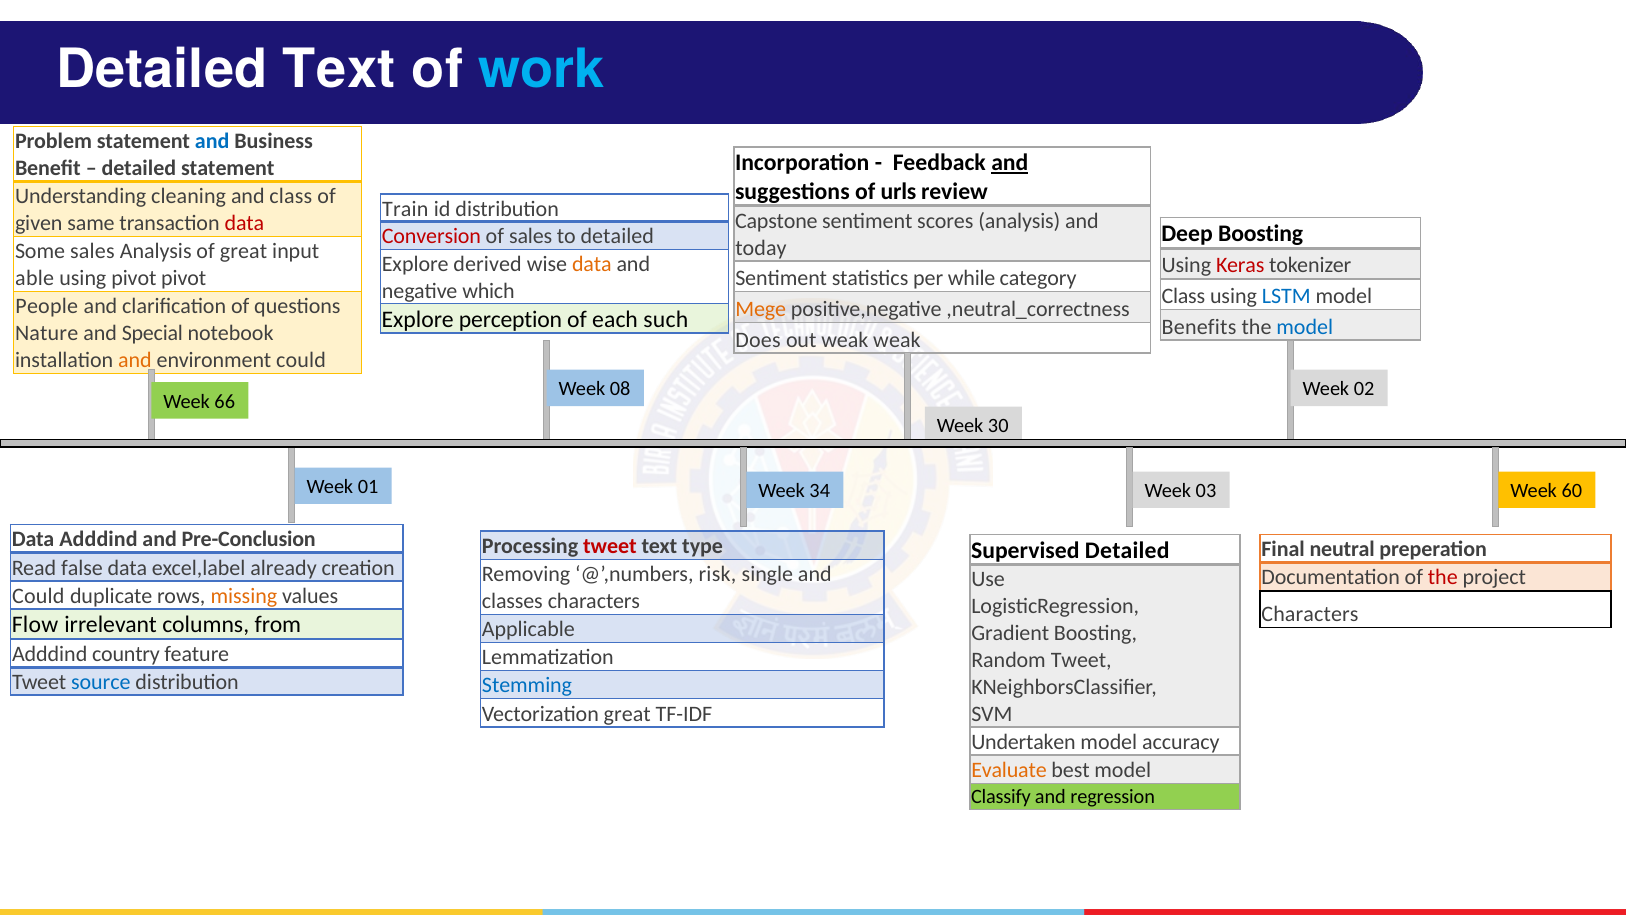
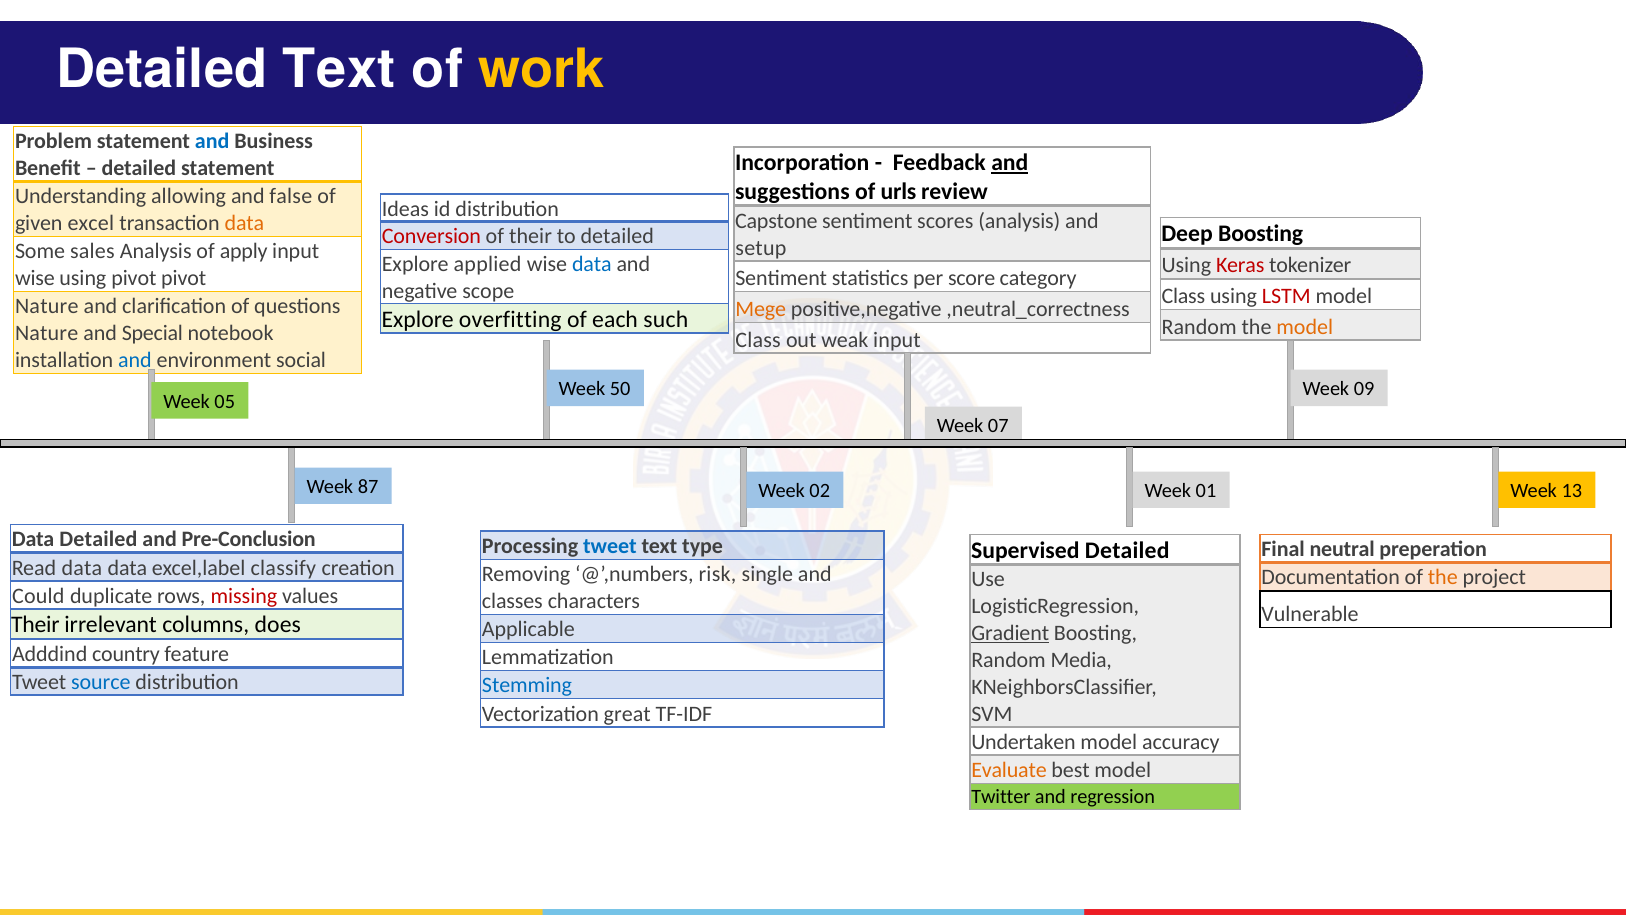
work colour: light blue -> yellow (541, 69)
cleaning: cleaning -> allowing (189, 196)
and class: class -> false (291, 196)
Train: Train -> Ideas (405, 209)
same: same -> excel (91, 223)
data colour: red -> orange (244, 223)
of sales: sales -> their (531, 236)
today: today -> setup (761, 248)
of great: great -> apply (244, 251)
derived: derived -> applied (488, 264)
data colour: orange -> blue (592, 264)
able: able -> wise (35, 278)
while: while -> score (972, 278)
which: which -> scope (488, 291)
LSTM colour: blue -> red (1286, 296)
People: People -> Nature (47, 306)
perception: perception -> overfitting (510, 319)
Benefits: Benefits -> Random (1199, 327)
model colour: blue -> orange (1305, 327)
Does: Does -> Class (758, 340)
weak weak: weak -> input (897, 340)
and colour: orange -> blue (135, 360)
environment could: could -> social (301, 360)
08: 08 -> 50 (620, 389)
02: 02 -> 09 (1364, 389)
66: 66 -> 05 (225, 402)
30: 30 -> 07 (998, 426)
01: 01 -> 87 (368, 487)
34: 34 -> 02 (820, 491)
03: 03 -> 01 (1206, 491)
60: 60 -> 13 (1572, 491)
Data Adddind: Adddind -> Detailed (98, 539)
tweet colour: red -> blue (610, 546)
Read false: false -> data (82, 568)
already: already -> classify (283, 568)
the colour: red -> orange (1443, 577)
missing colour: orange -> red (244, 596)
Characters: Characters -> Vulnerable (1310, 614)
Flow: Flow -> Their (35, 625)
from: from -> does (278, 625)
Gradient underline: none -> present (1010, 633)
Random Tweet: Tweet -> Media (1081, 660)
Classify: Classify -> Twitter (1001, 797)
